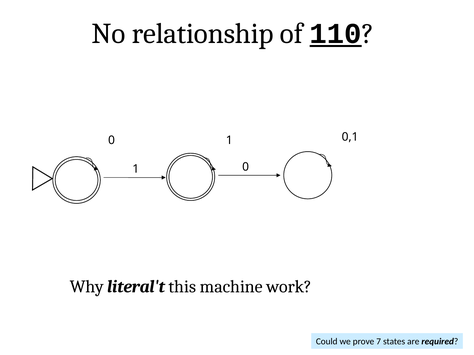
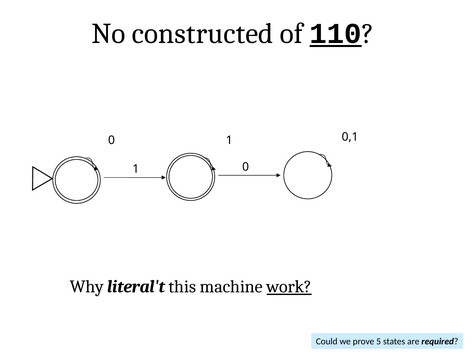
relationship: relationship -> constructed (203, 34)
work underline: none -> present (289, 287)
7: 7 -> 5 (379, 342)
